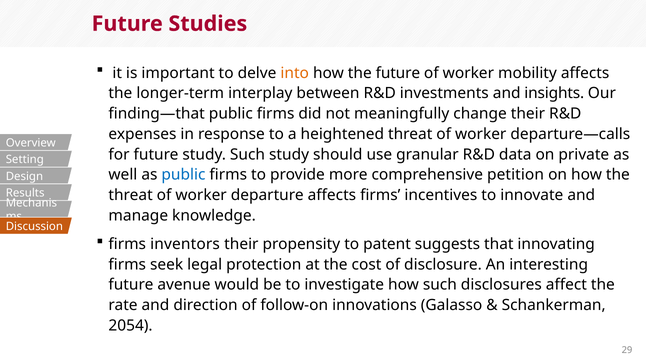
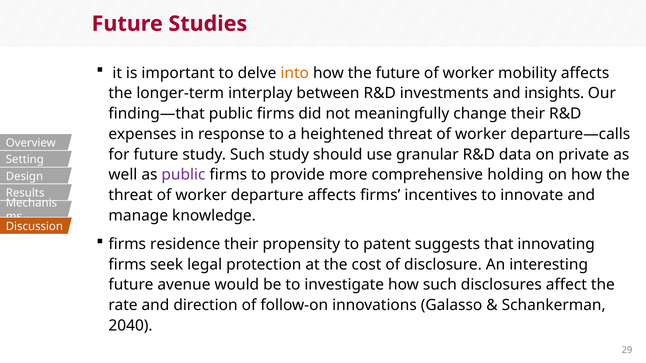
public colour: blue -> purple (183, 175)
petition: petition -> holding (515, 175)
inventors: inventors -> residence (185, 244)
2054: 2054 -> 2040 (131, 326)
